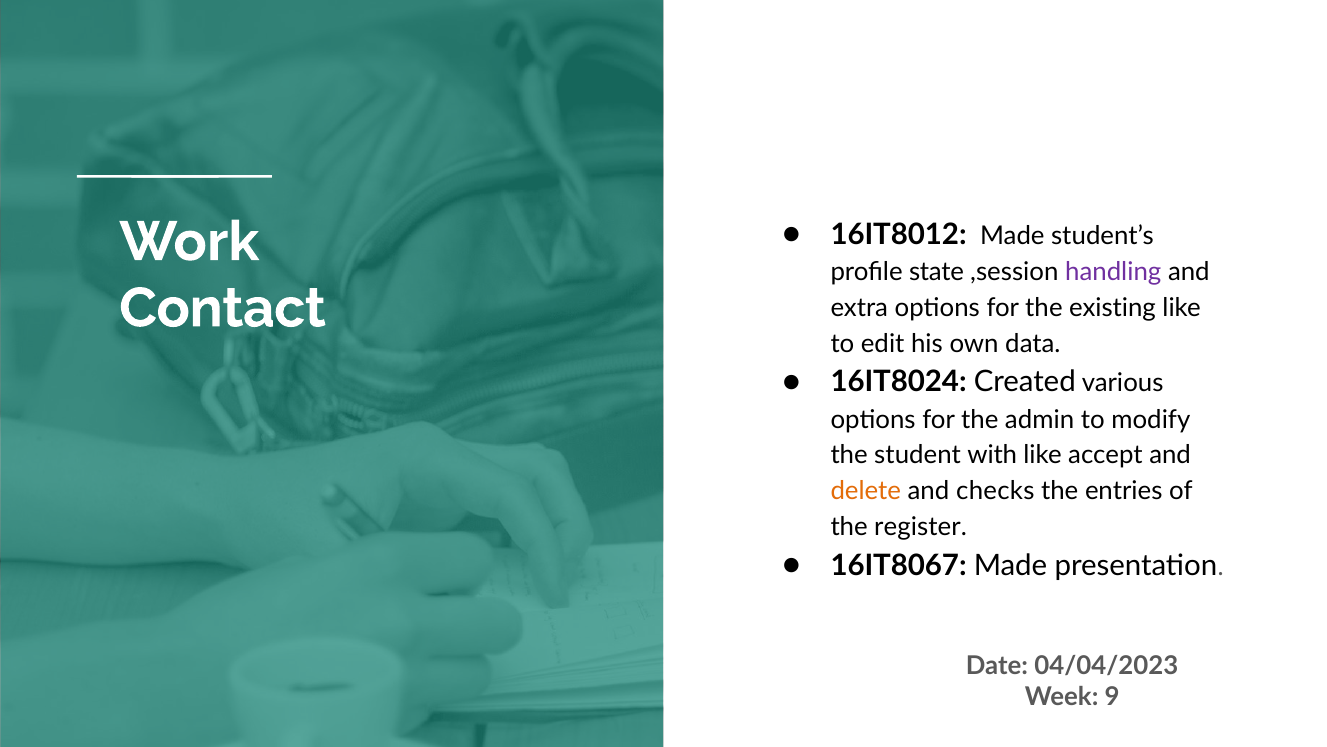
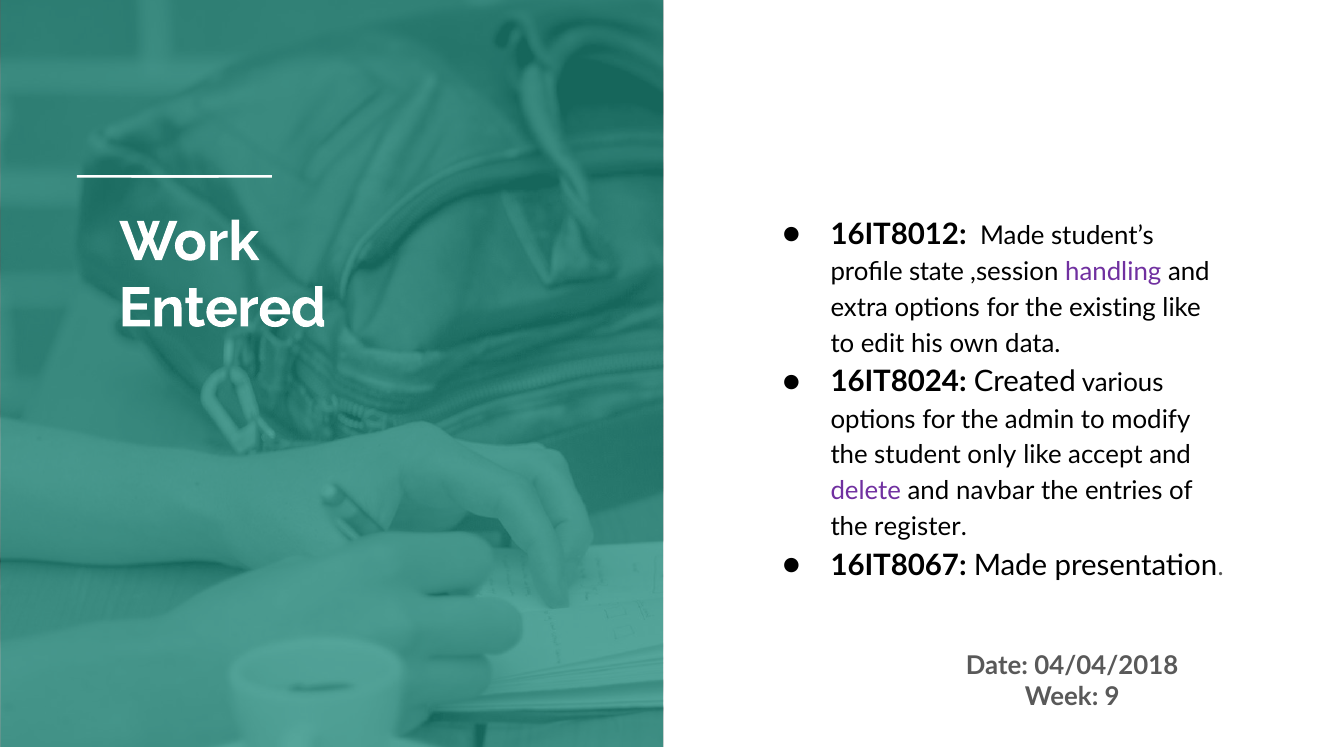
Contact: Contact -> Entered (223, 308)
with: with -> only (992, 455)
delete colour: orange -> purple (866, 491)
checks: checks -> navbar (995, 491)
04/04/2023: 04/04/2023 -> 04/04/2018 (1106, 666)
